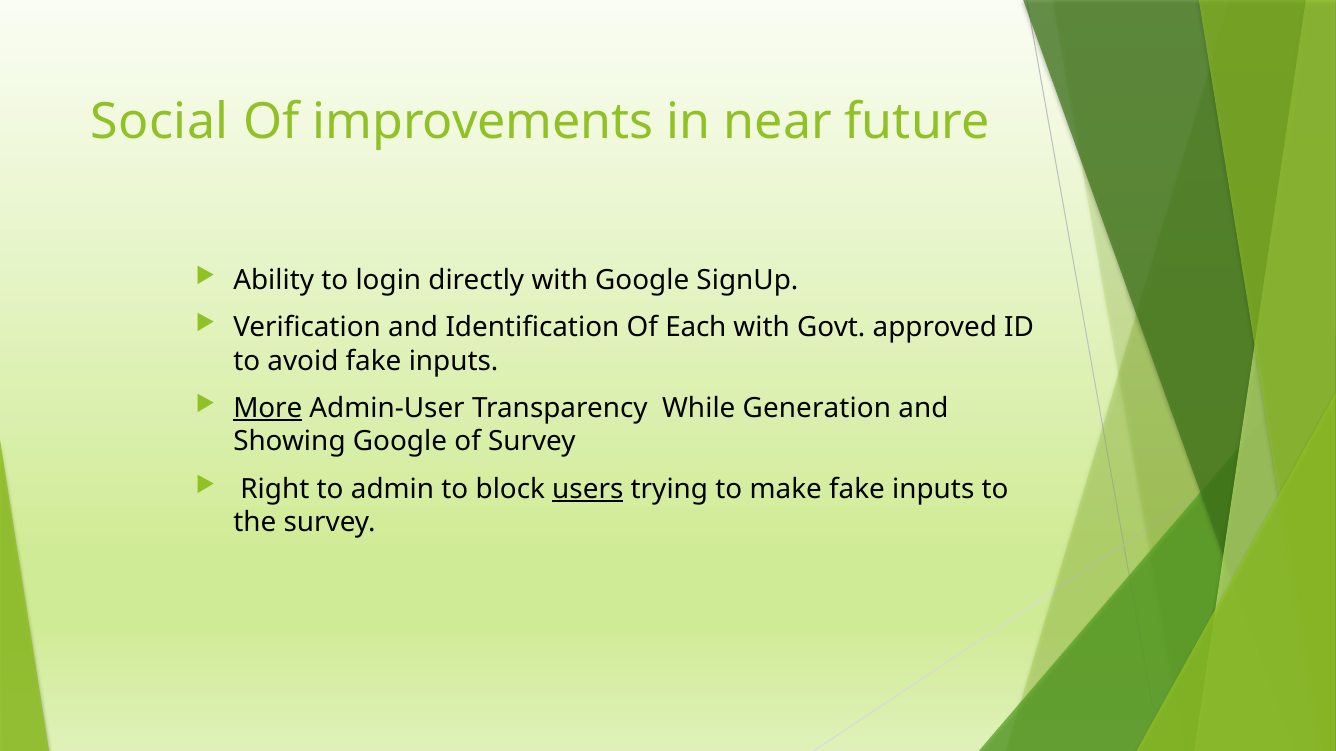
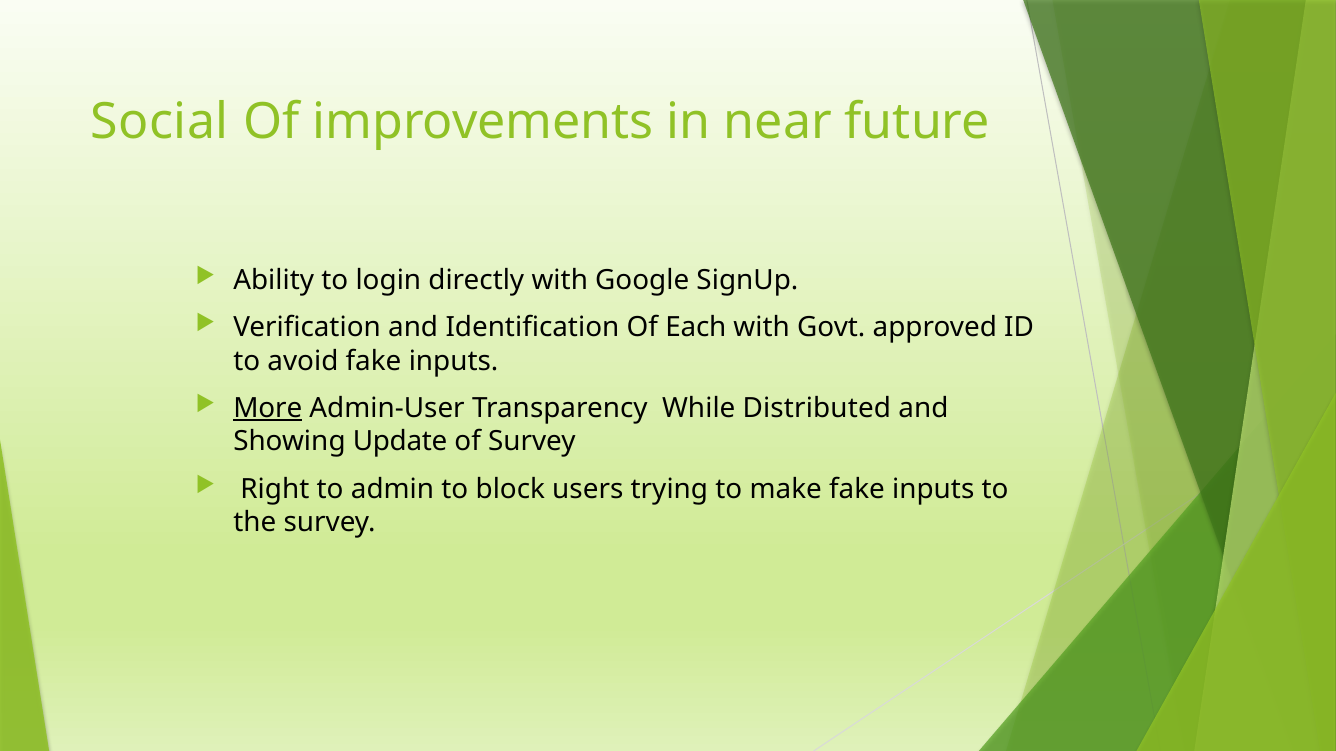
Generation: Generation -> Distributed (817, 409)
Showing Google: Google -> Update (400, 442)
users underline: present -> none (588, 489)
